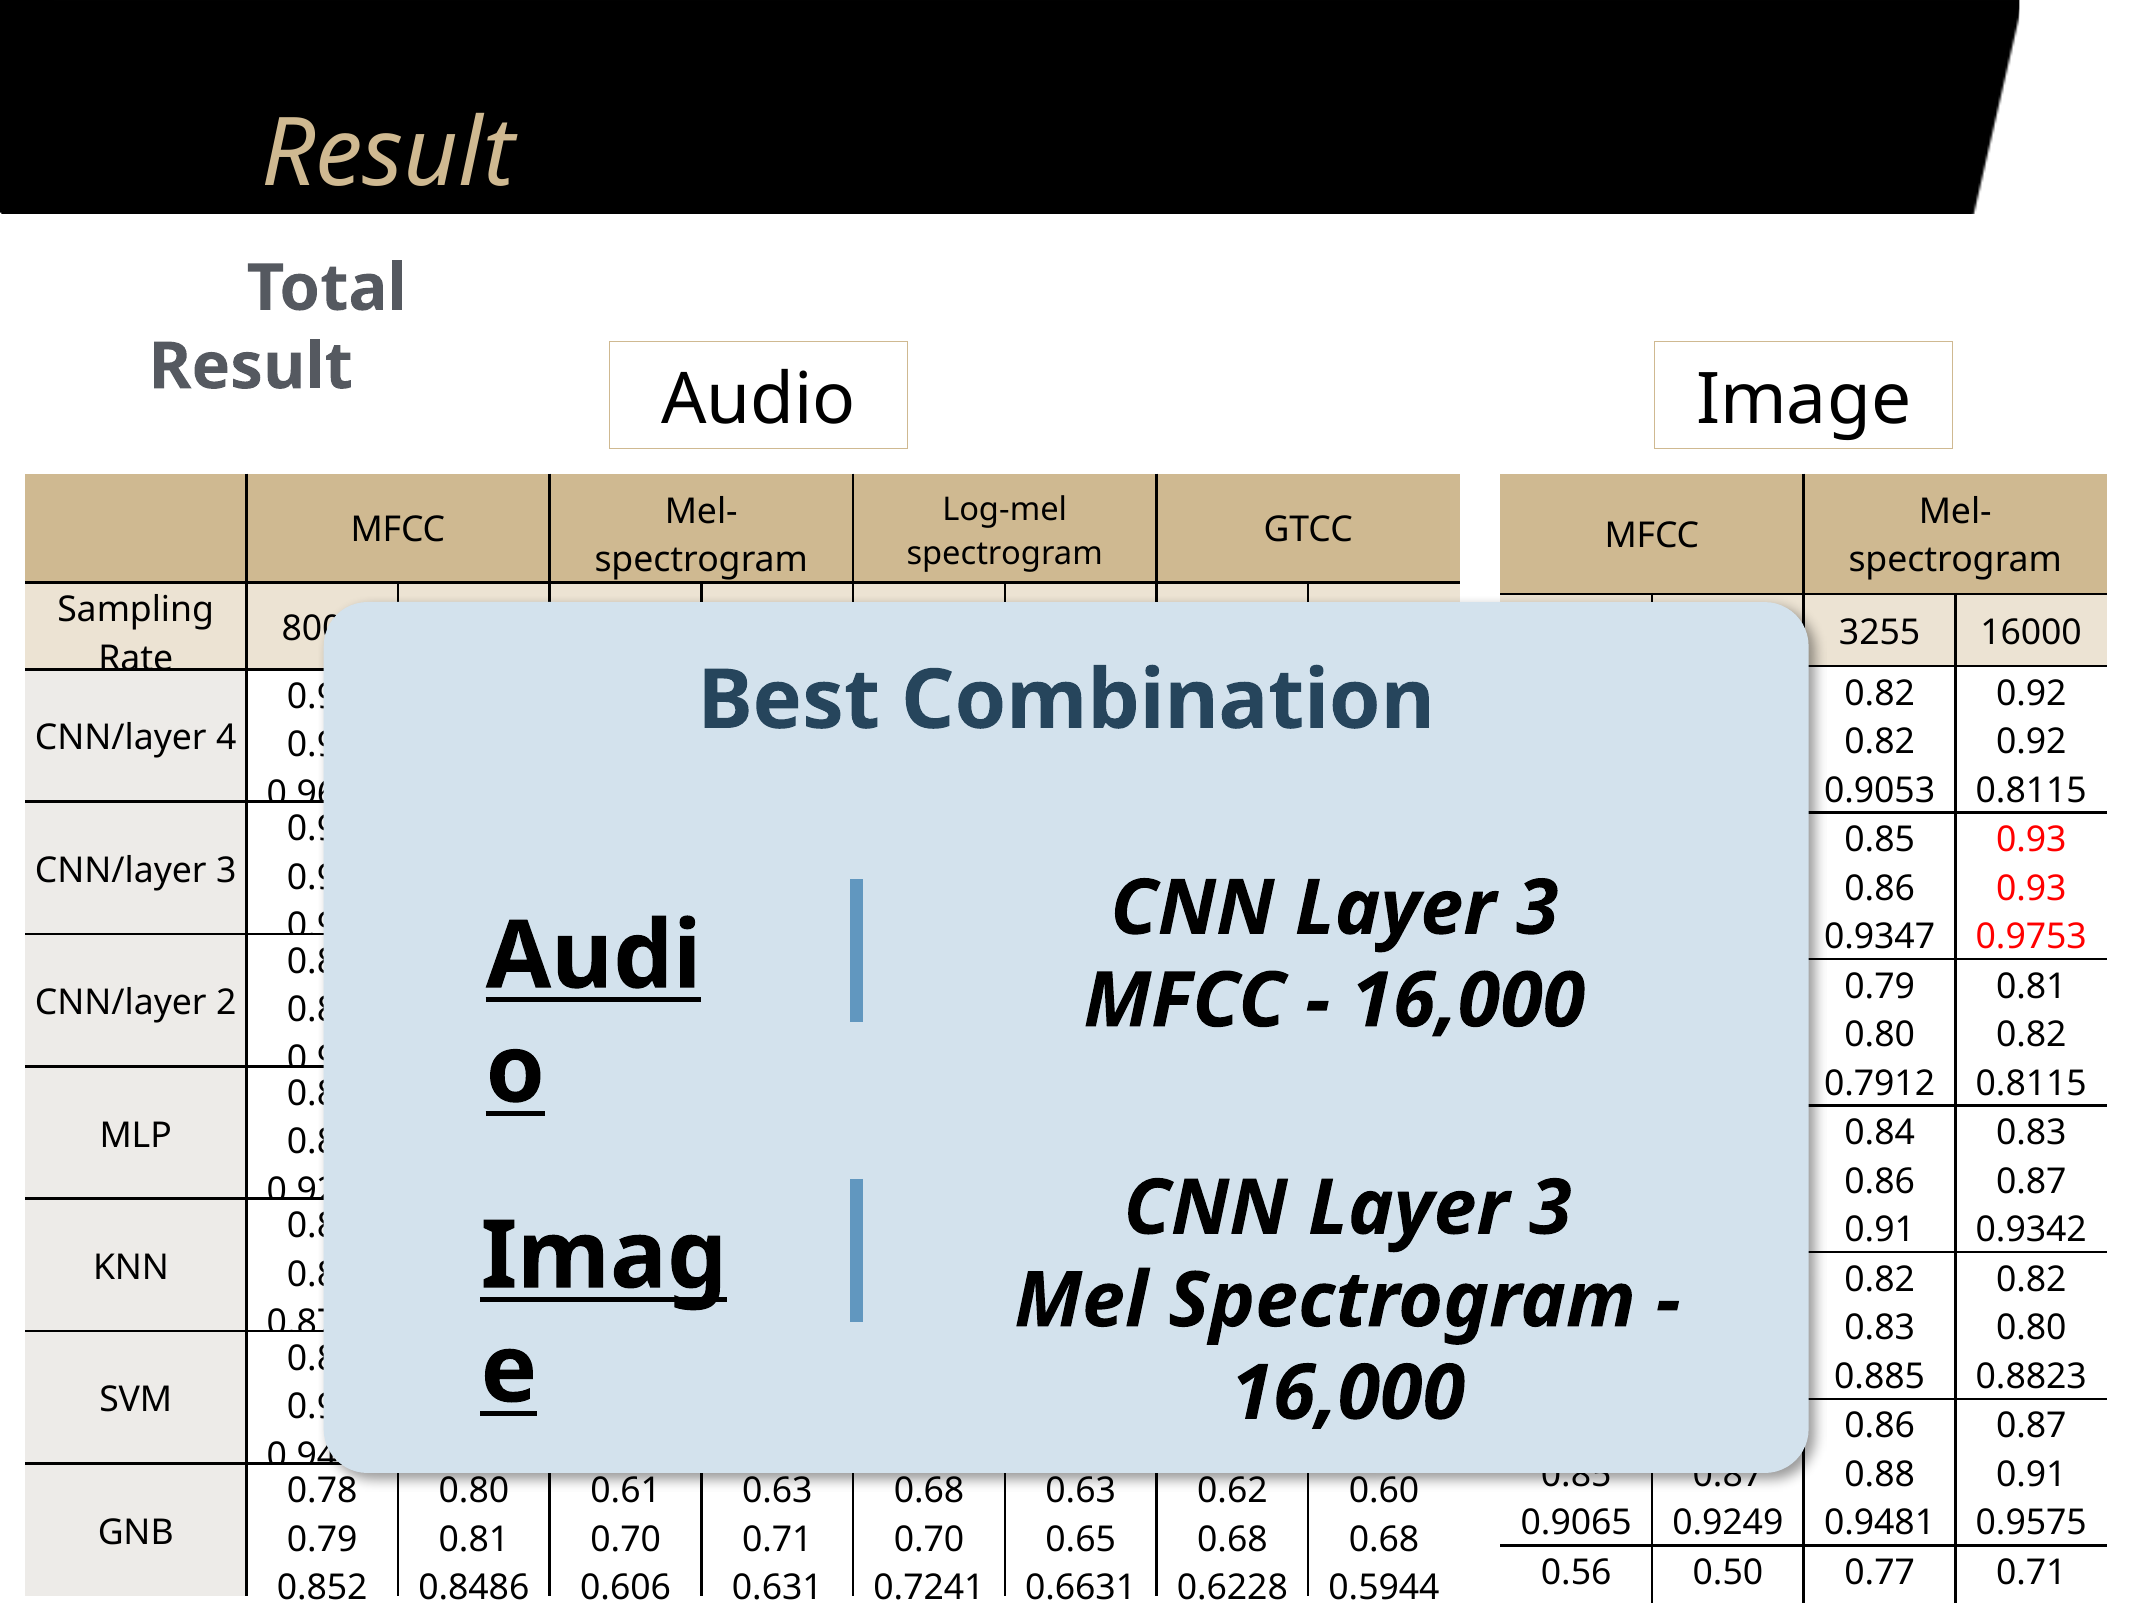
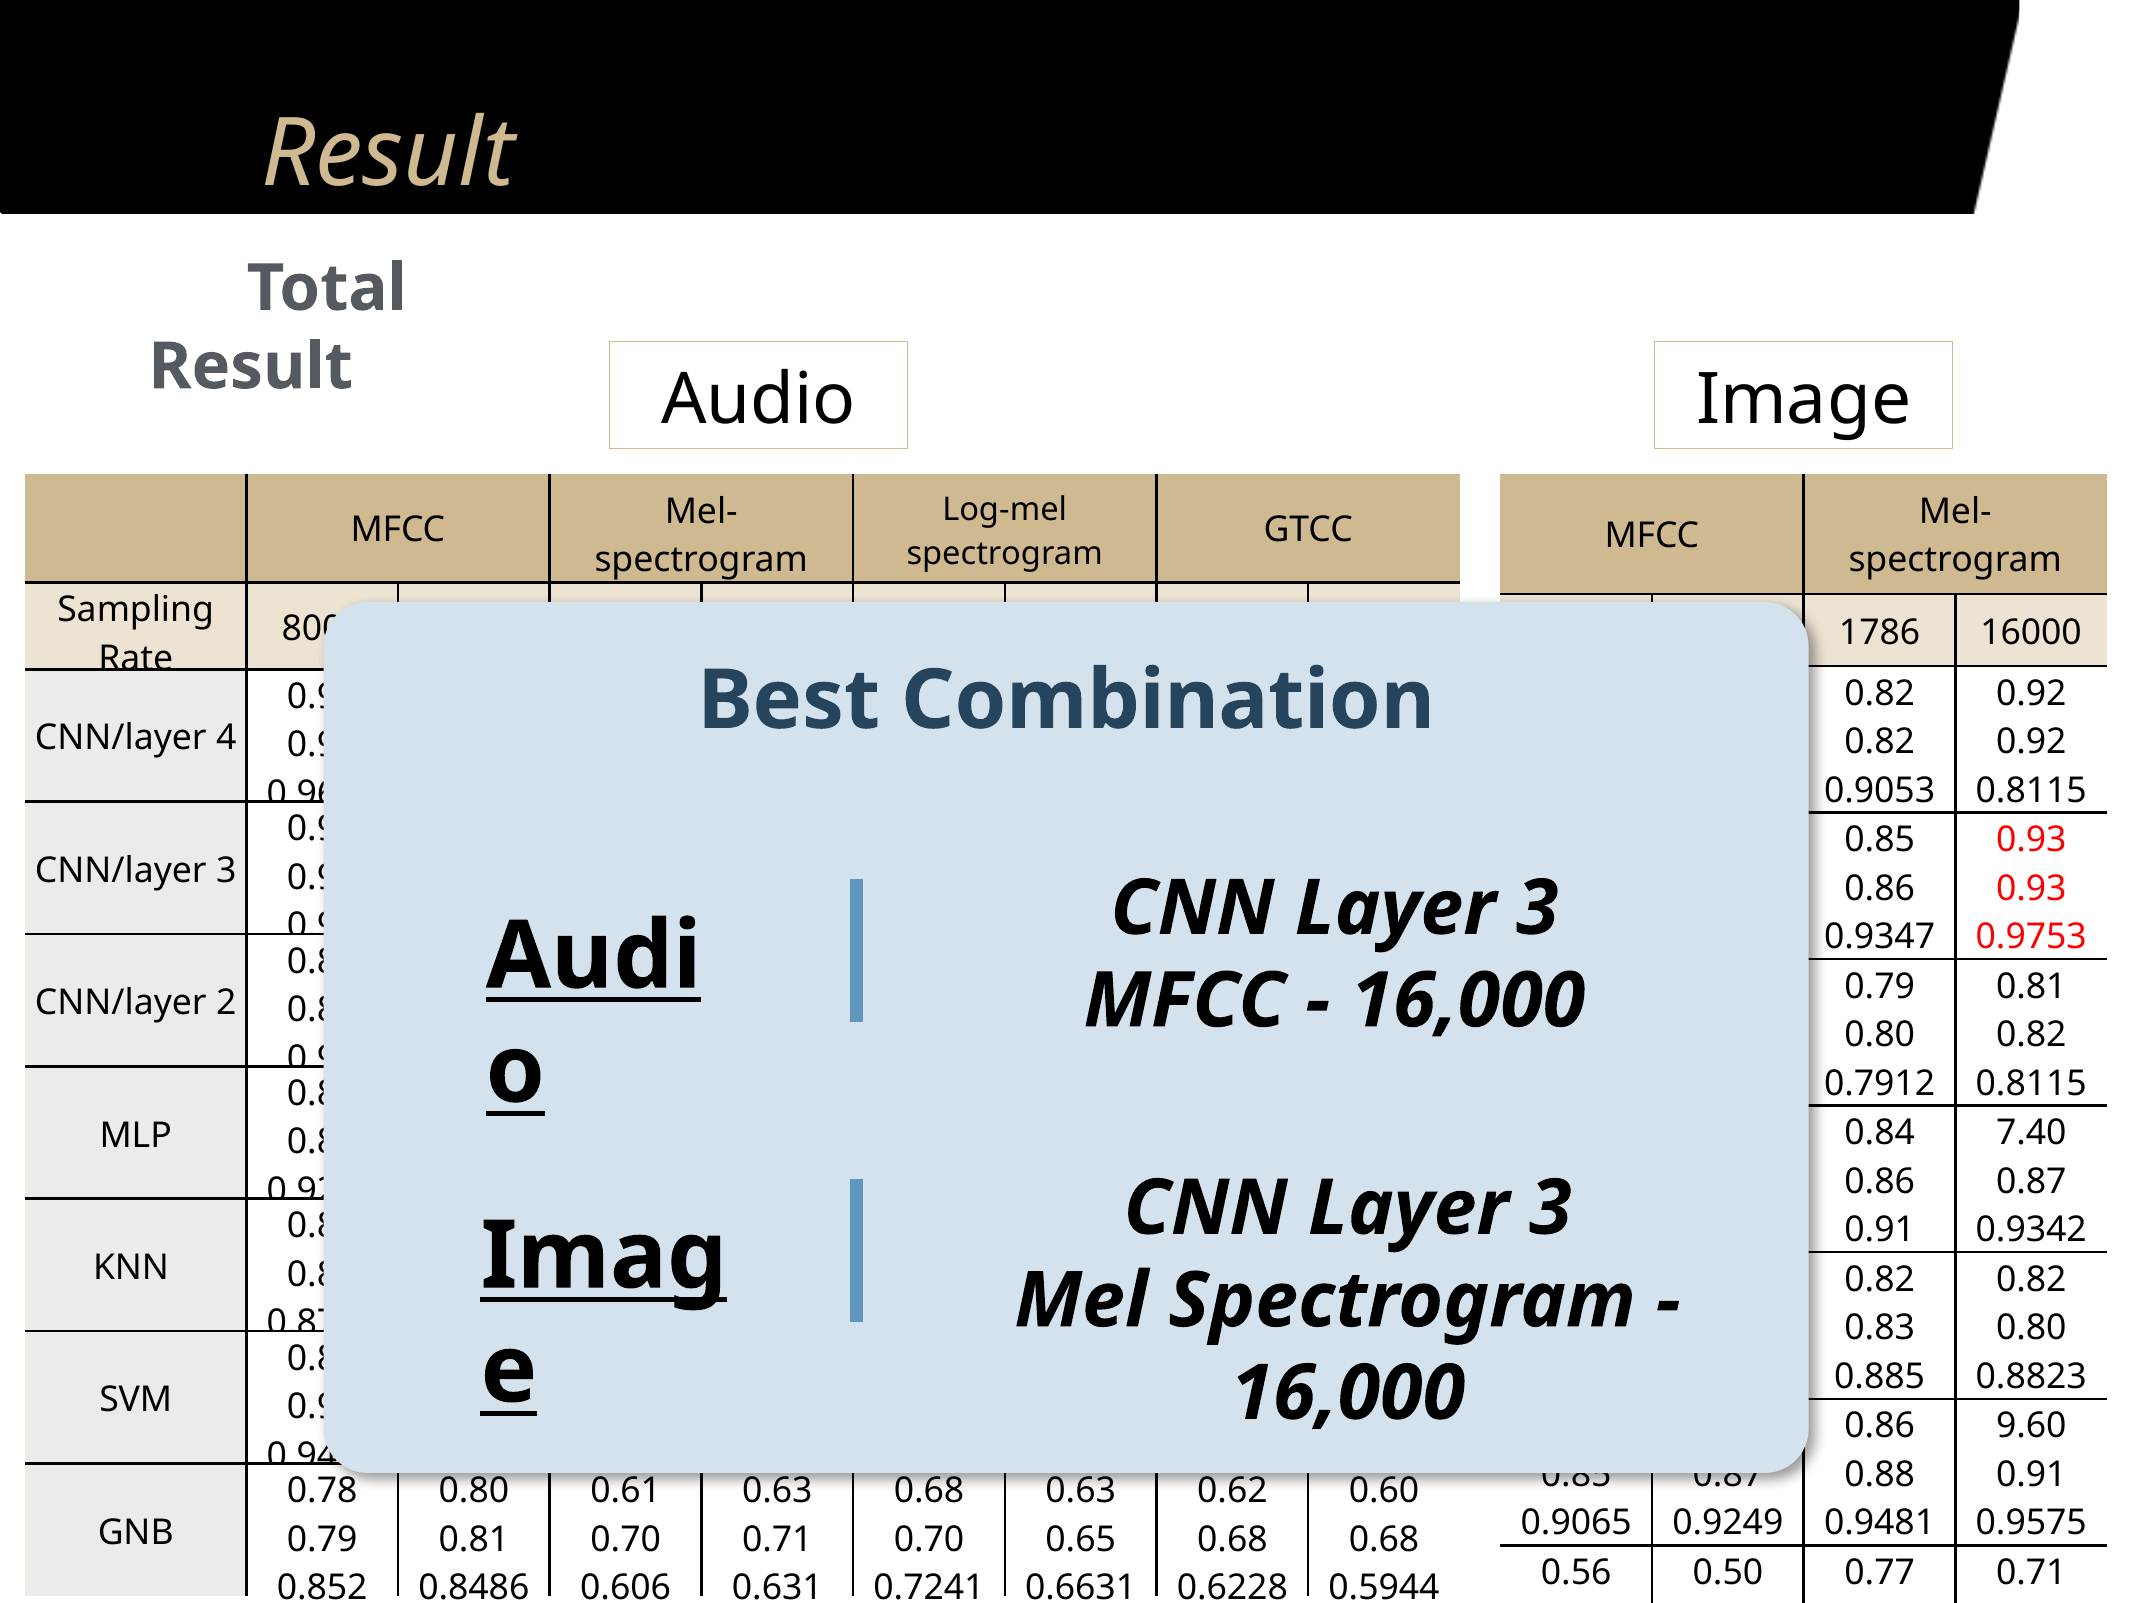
3255: 3255 -> 1786 (1880, 633)
0.83: 0.83 -> 7.40 (2031, 1133)
0.87: 0.87 -> 9.60 (2031, 1426)
